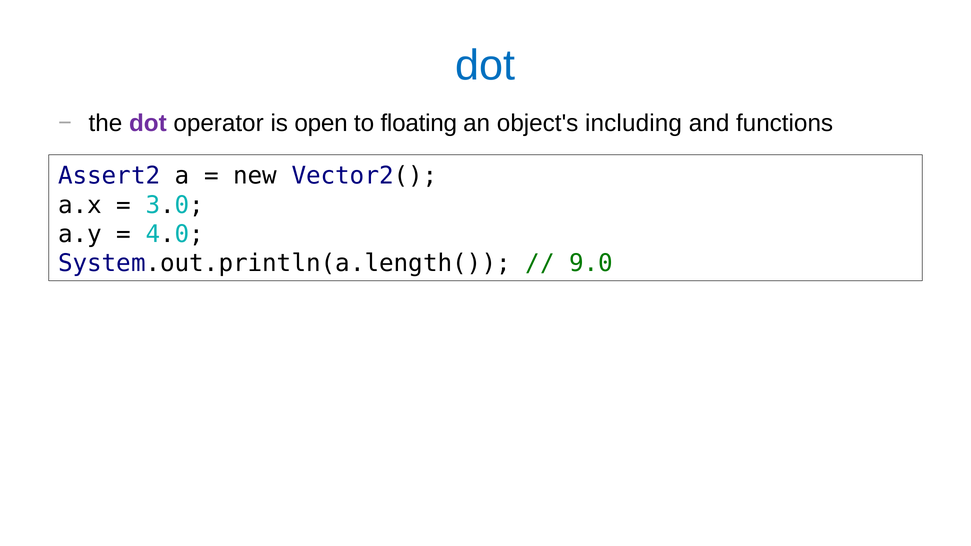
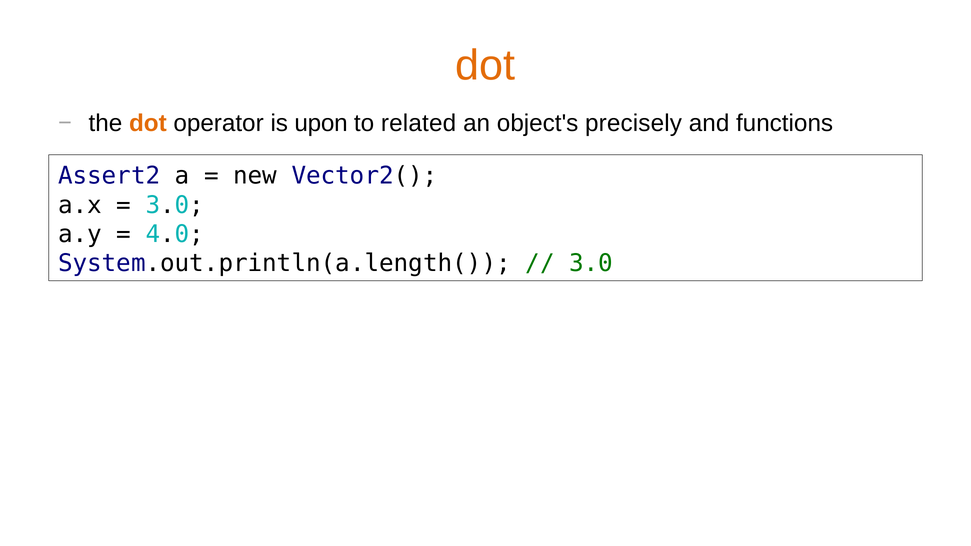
dot colour: blue -> orange (485, 65)
dot colour: purple -> orange (148, 123)
open: open -> upon (321, 123)
floating: floating -> related (419, 123)
including: including -> precisely (634, 123)
9.0: 9.0 -> 3.0 (591, 263)
